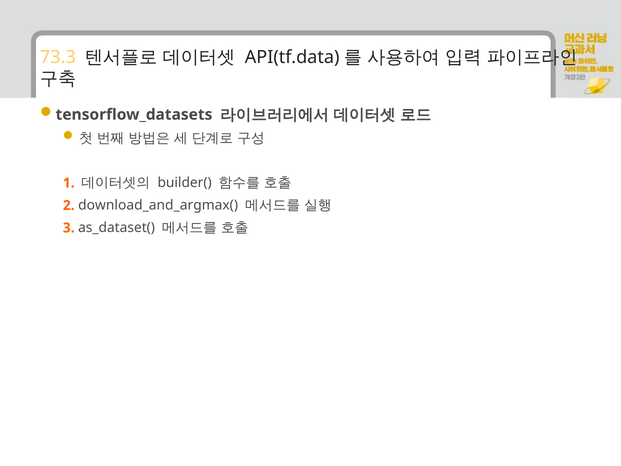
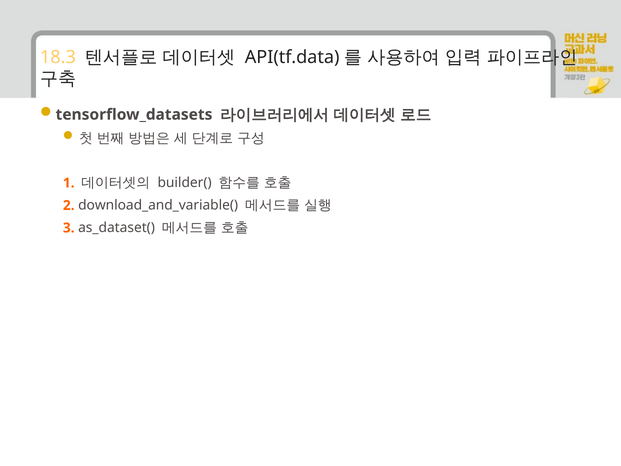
73.3: 73.3 -> 18.3 (58, 57)
download_and_argmax(: download_and_argmax( -> download_and_variable( (158, 205)
